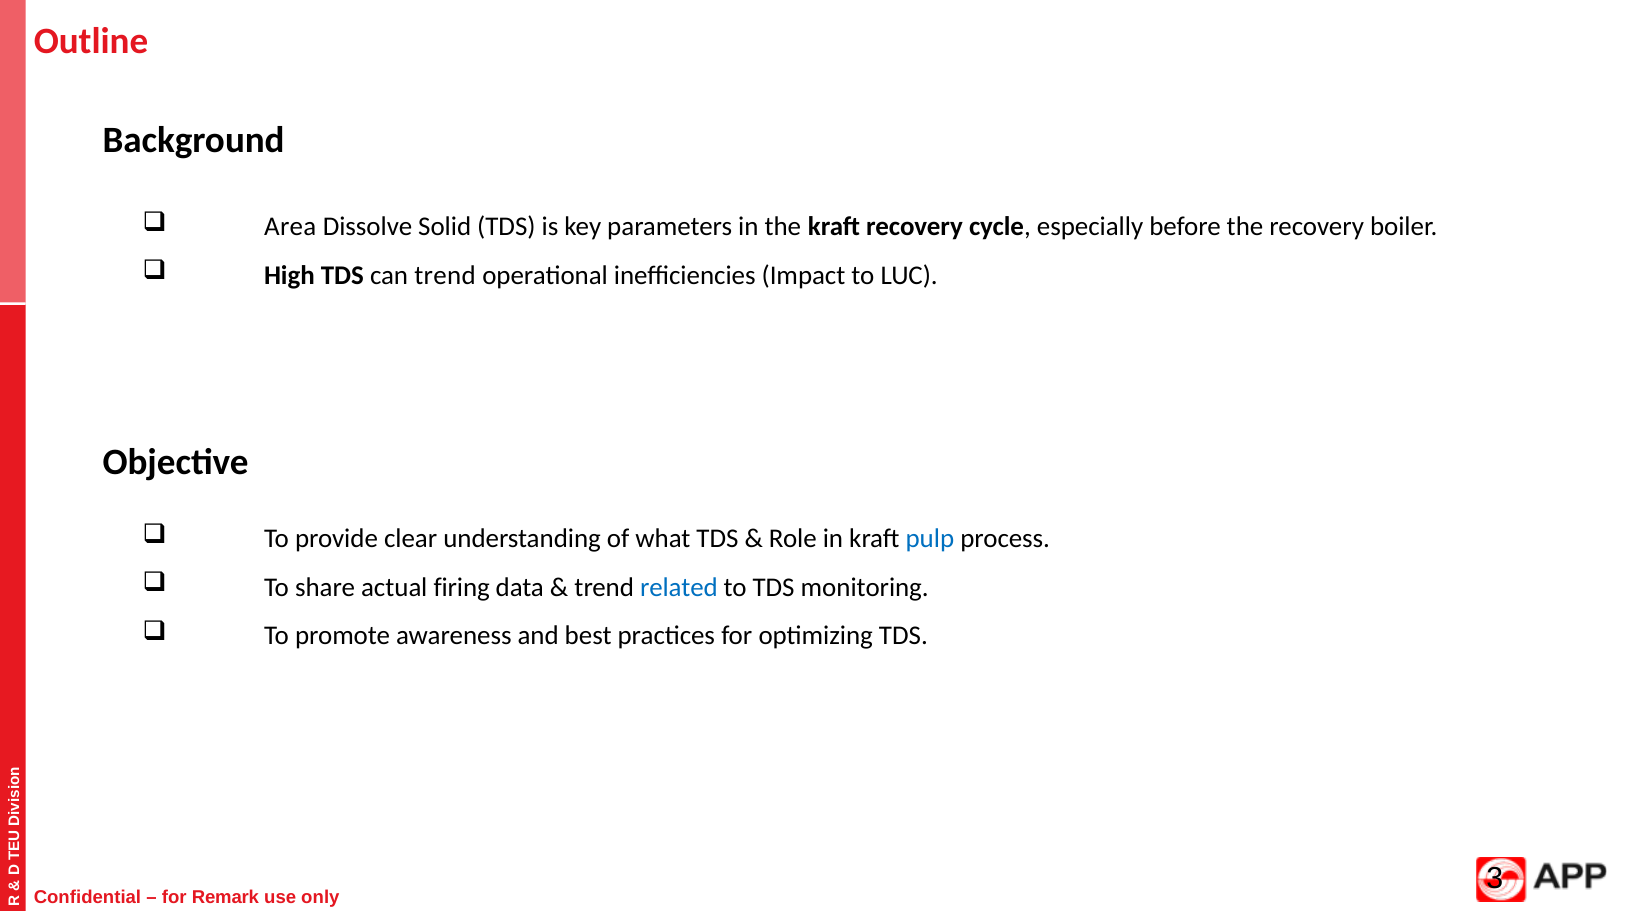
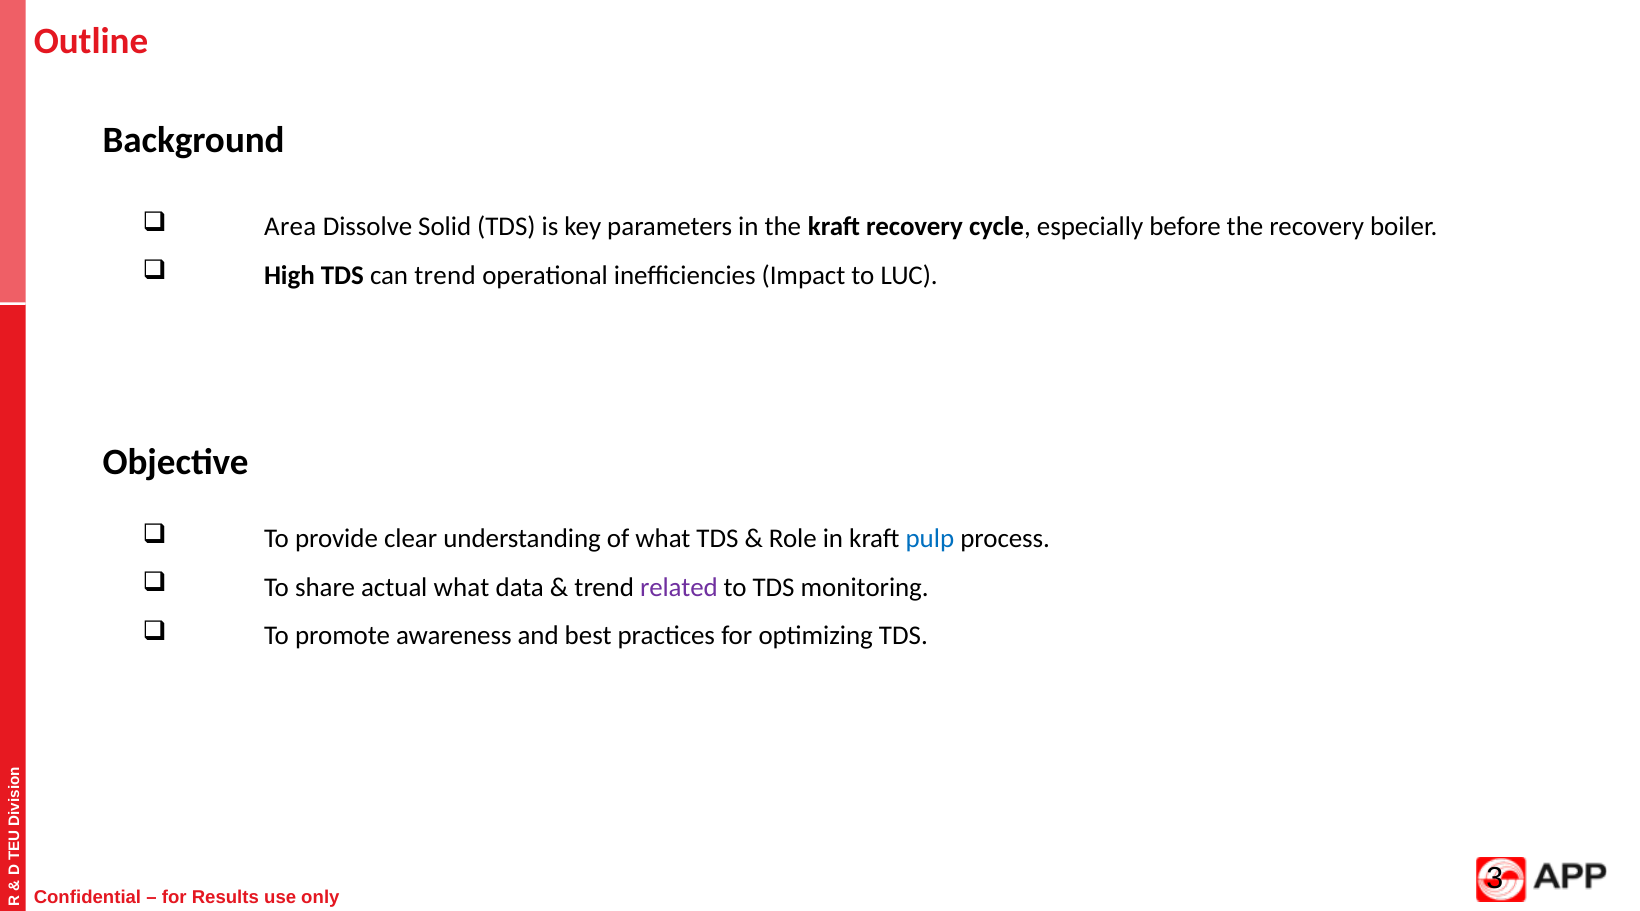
actual firing: firing -> what (462, 588)
related colour: blue -> purple (679, 588)
Remark: Remark -> Results (225, 897)
